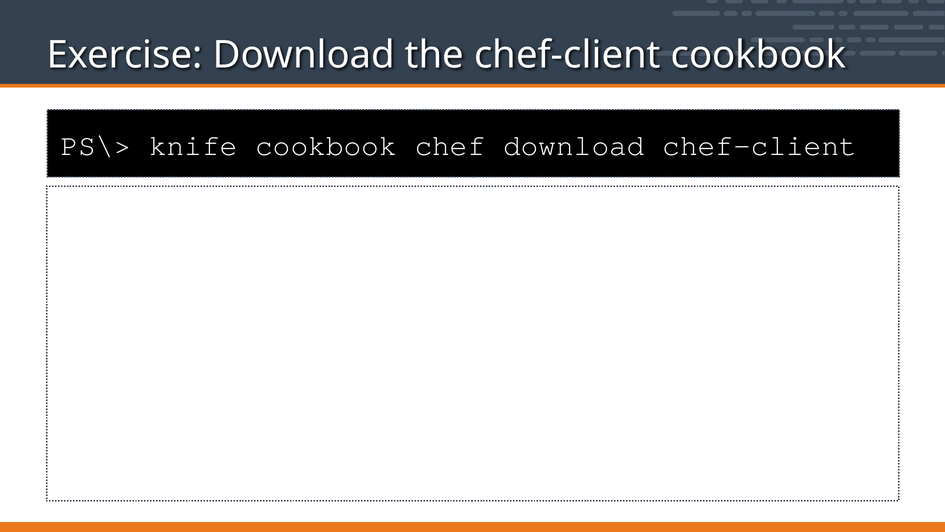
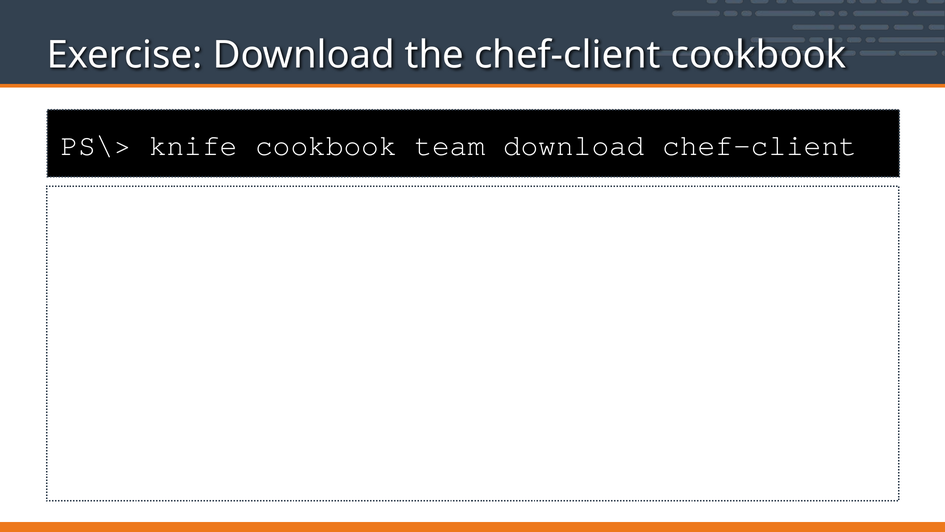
chef: chef -> team (450, 145)
